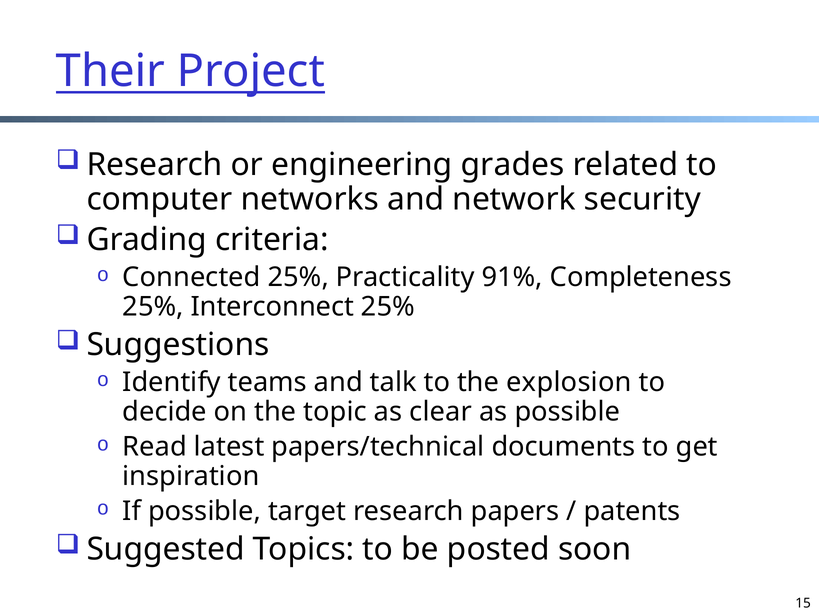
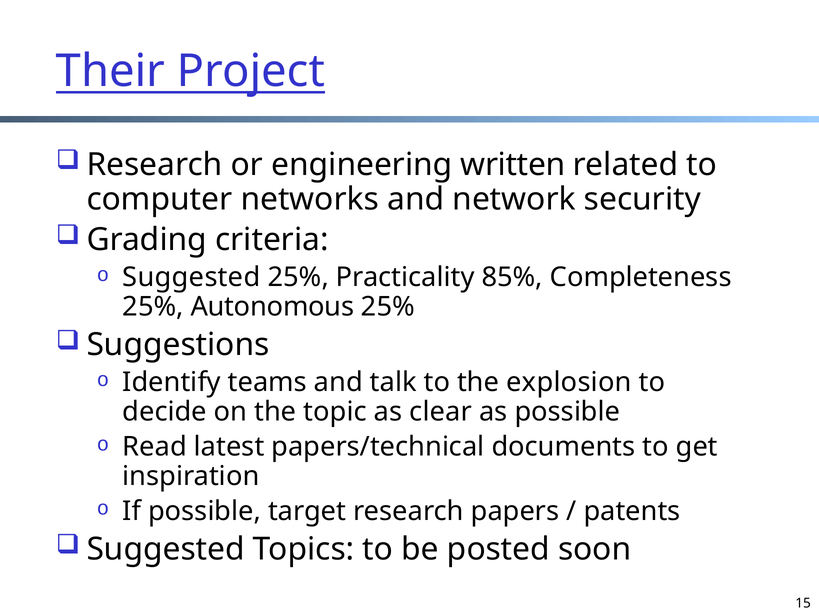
grades: grades -> written (513, 165)
Connected: Connected -> Suggested (191, 277)
91%: 91% -> 85% (512, 277)
Interconnect: Interconnect -> Autonomous (272, 306)
